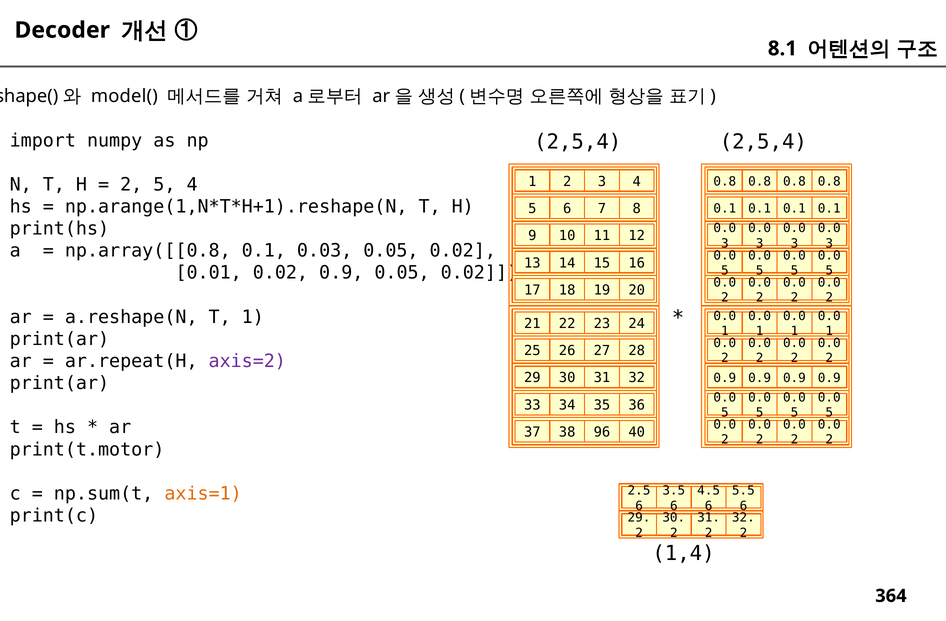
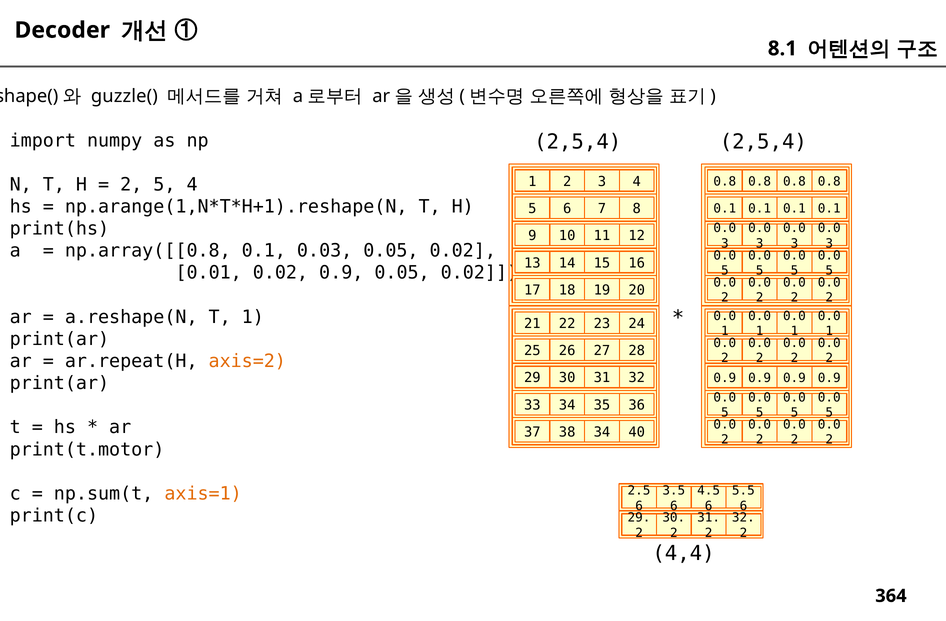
model(: model( -> guzzle( (124, 96)
axis=2 colour: purple -> orange (247, 361)
38 96: 96 -> 34 (602, 433)
1,4: 1,4 -> 4,4 (684, 554)
